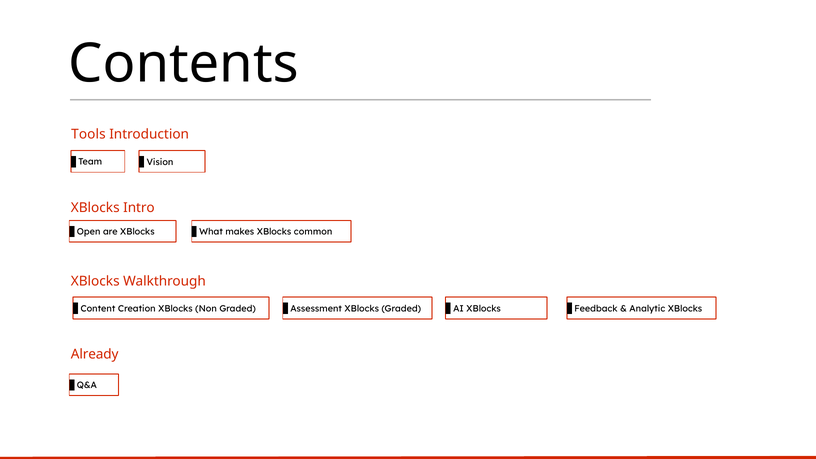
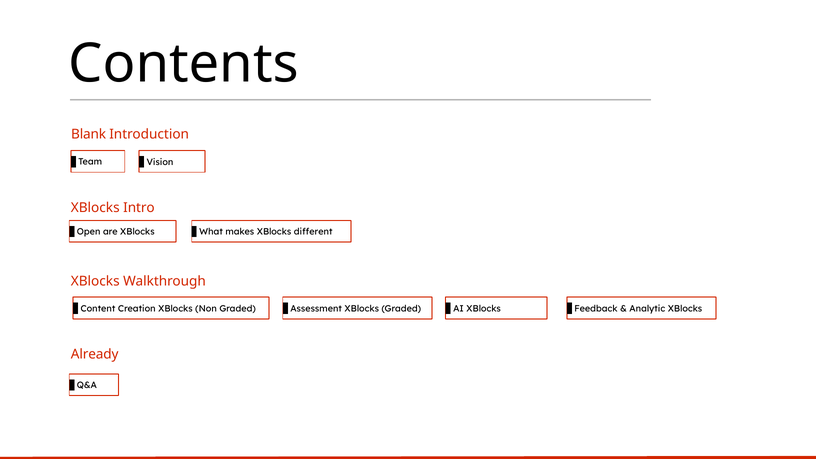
Tools: Tools -> Blank (89, 134)
common: common -> different (313, 232)
